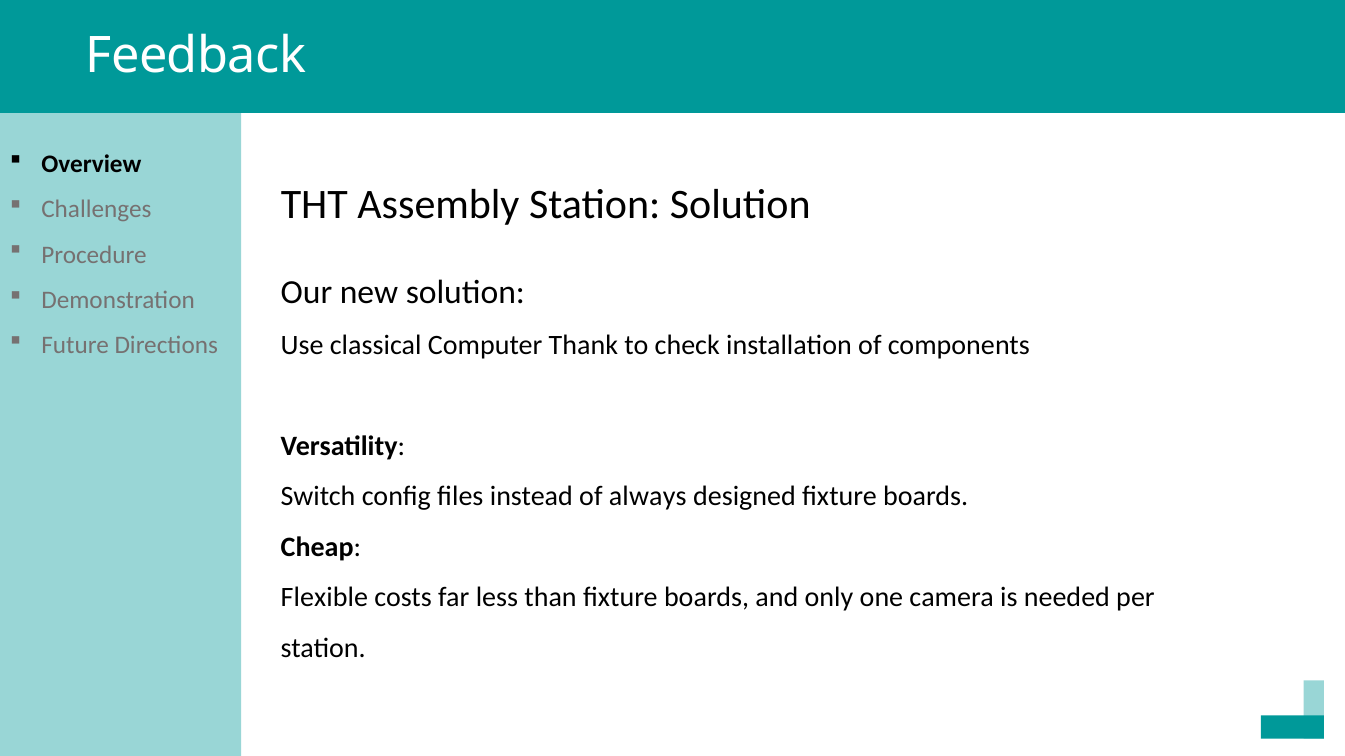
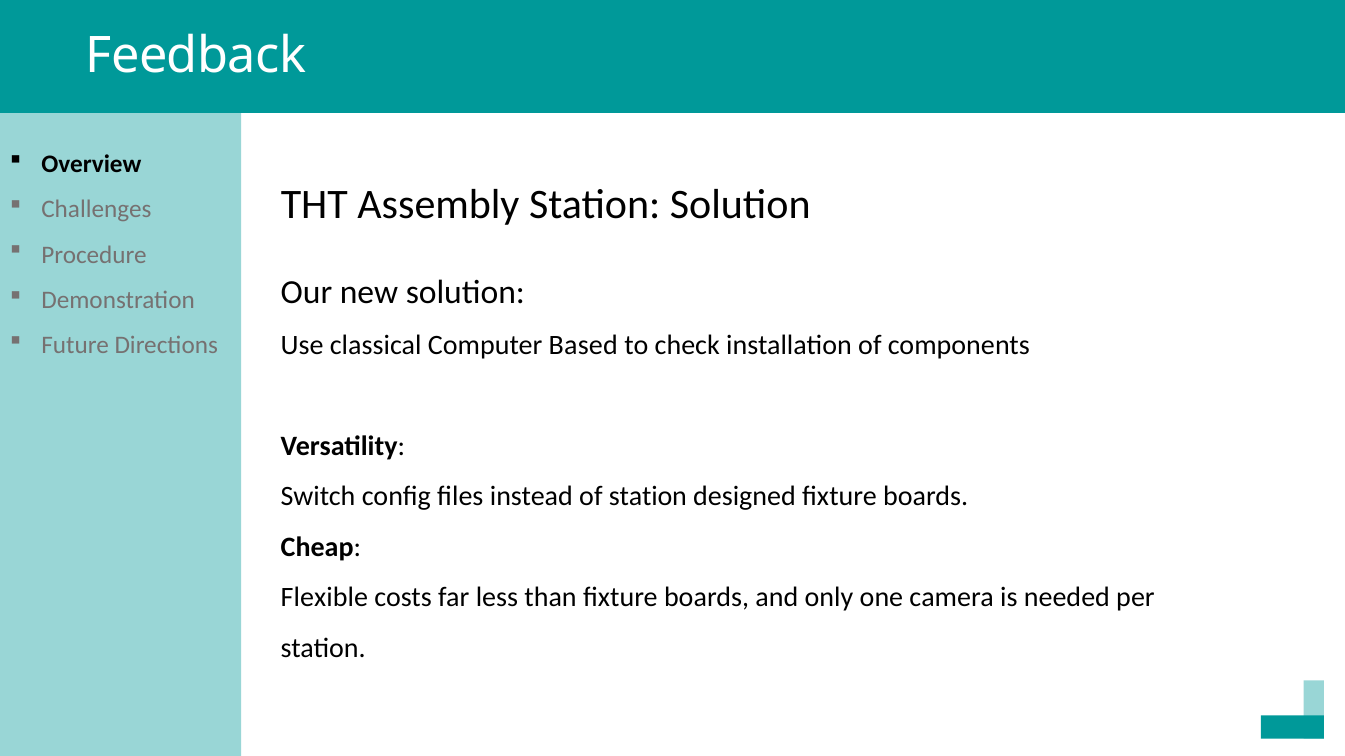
Thank: Thank -> Based (583, 346)
of always: always -> station (648, 497)
